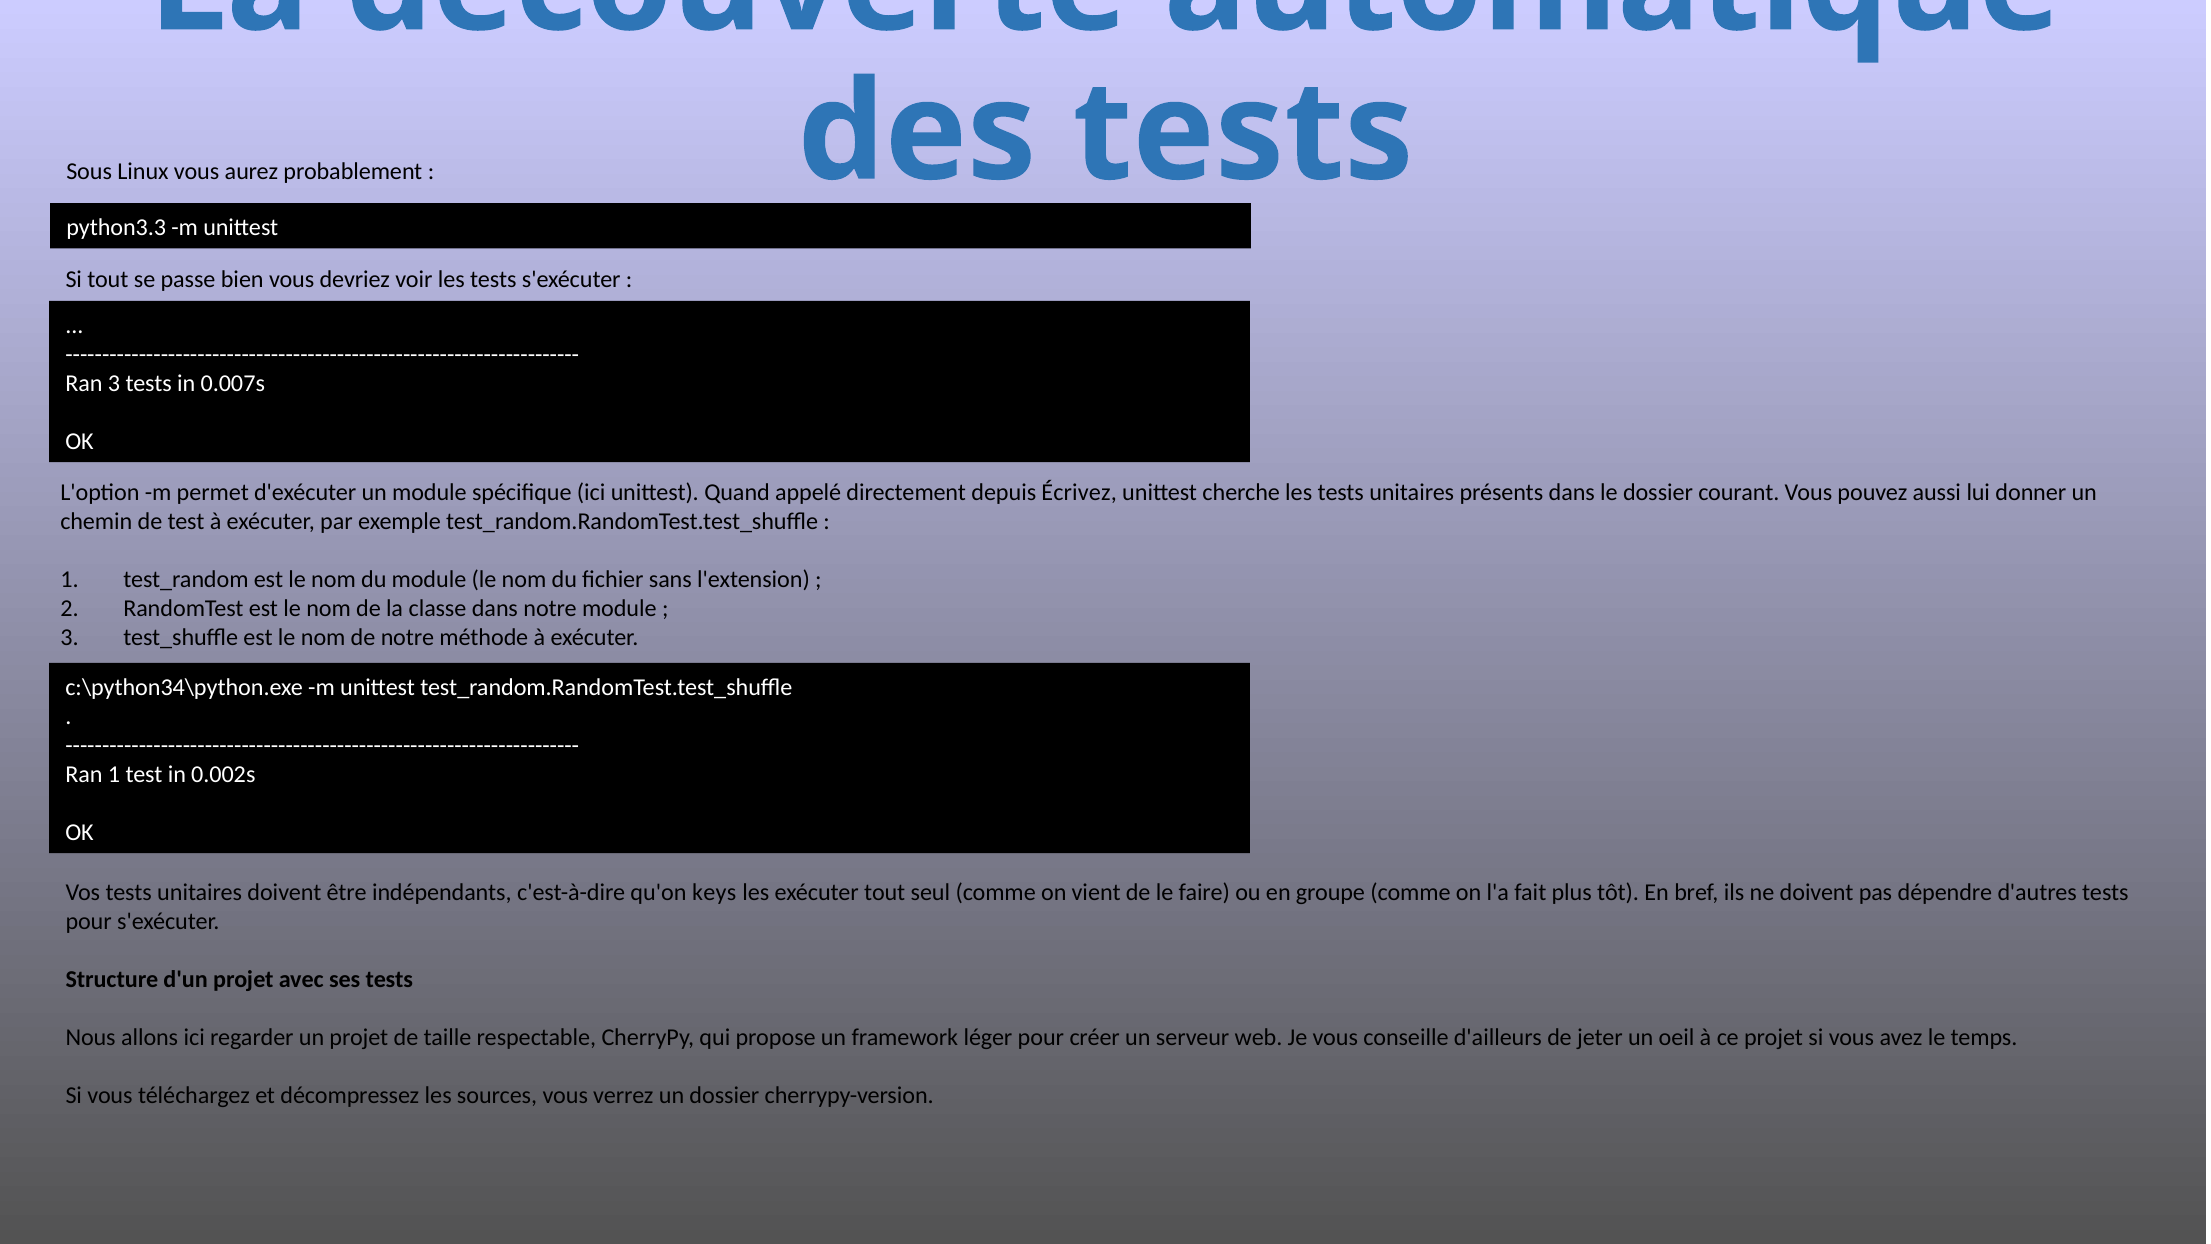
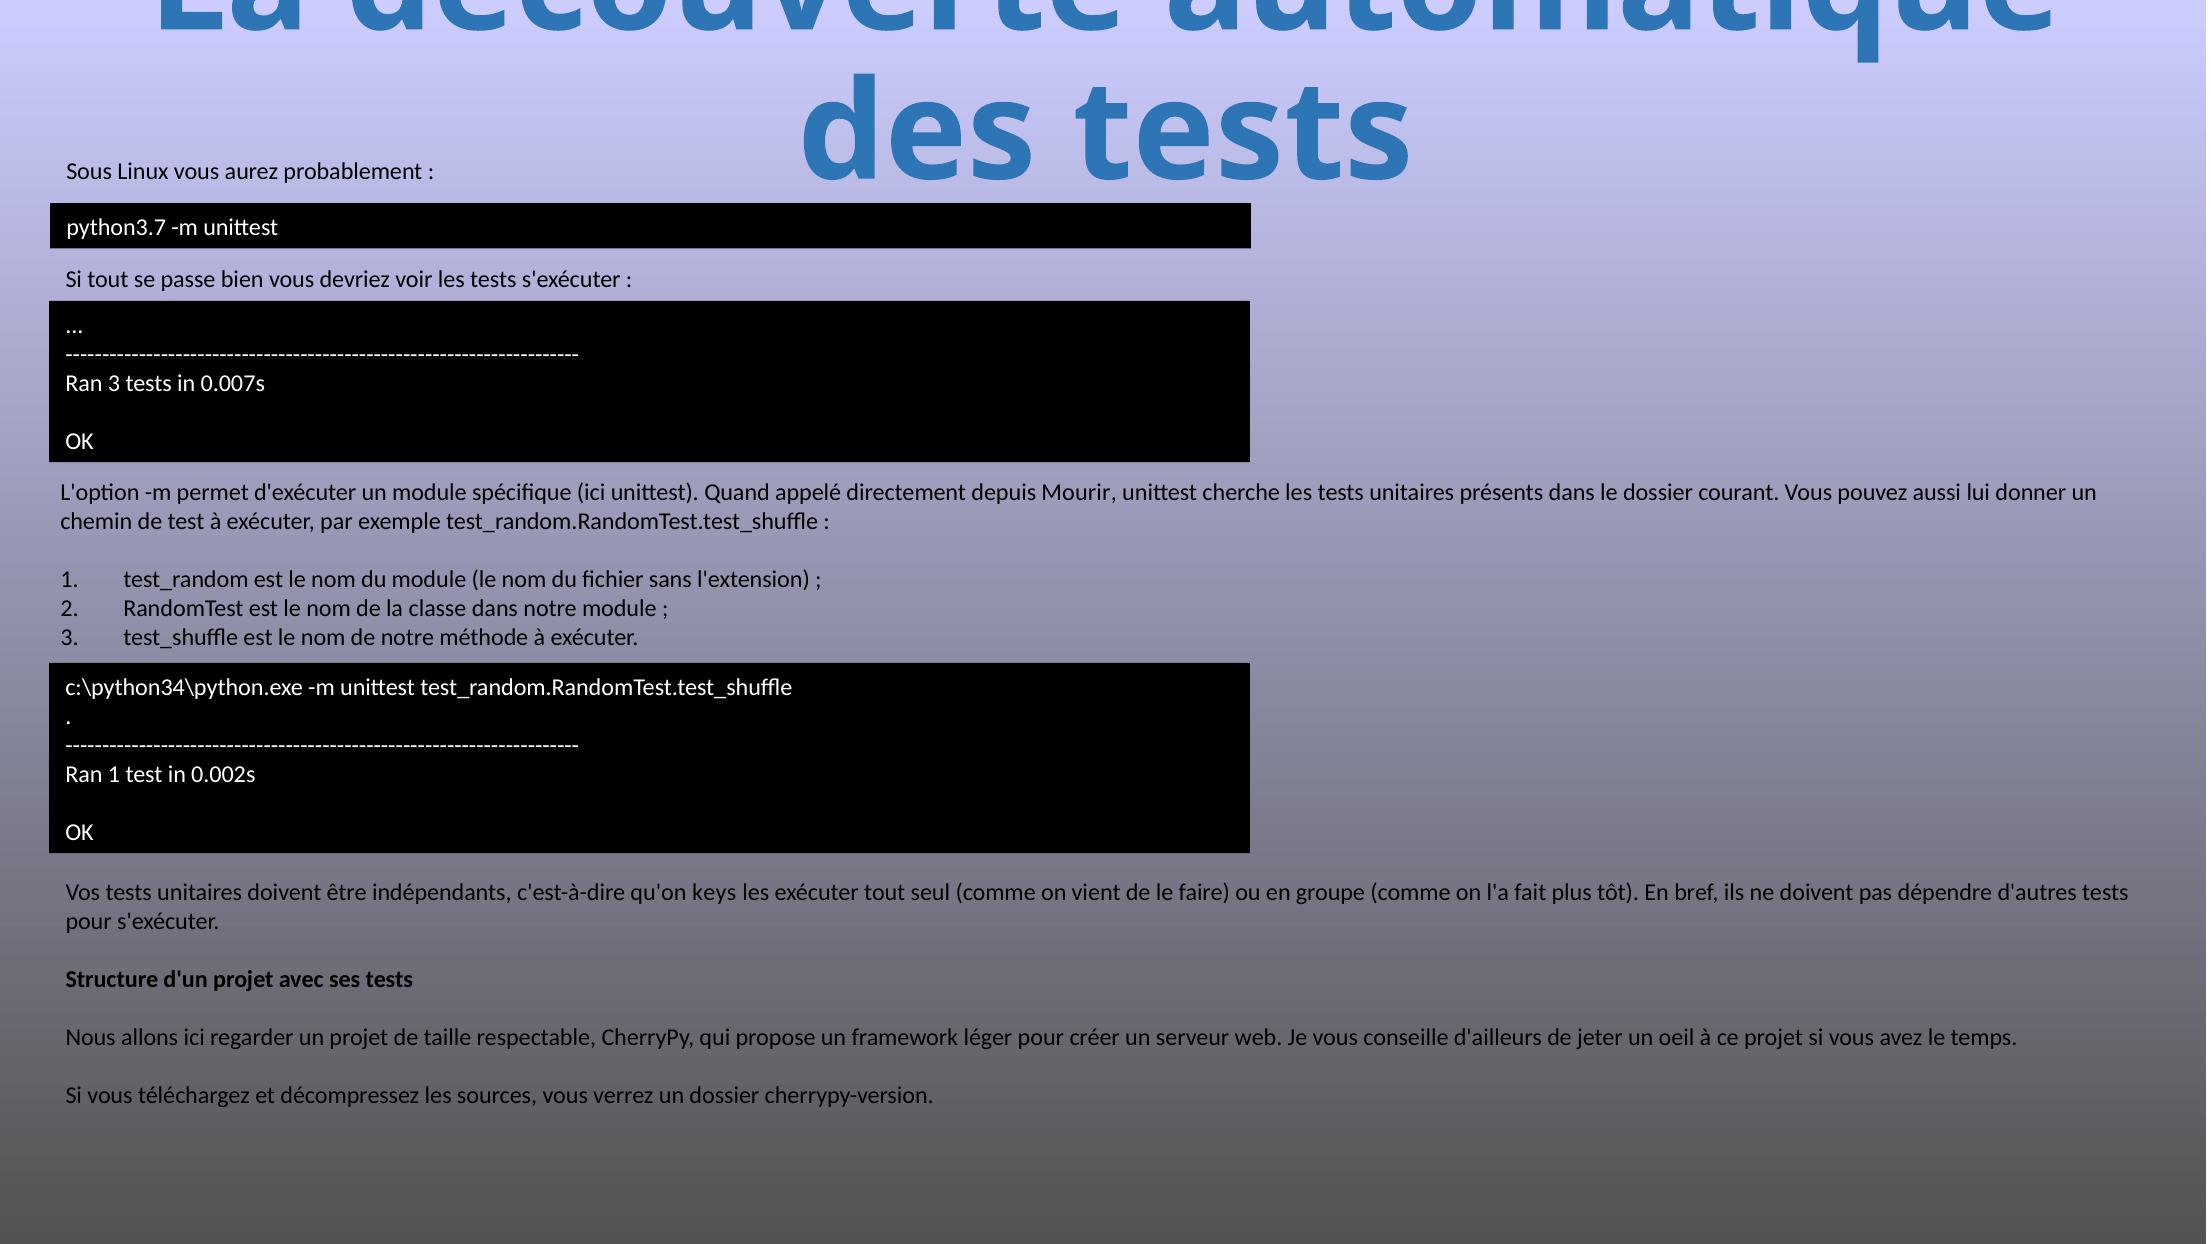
python3.3: python3.3 -> python3.7 (116, 227)
Écrivez: Écrivez -> Mourir (1079, 492)
